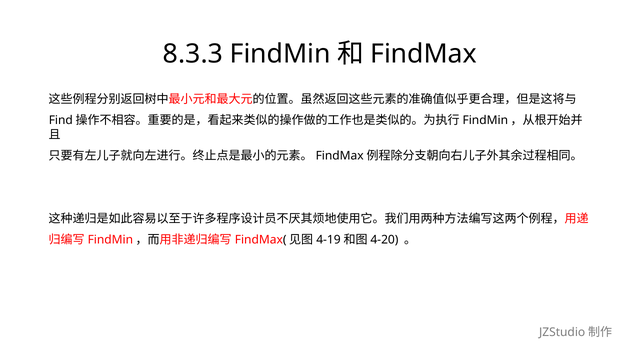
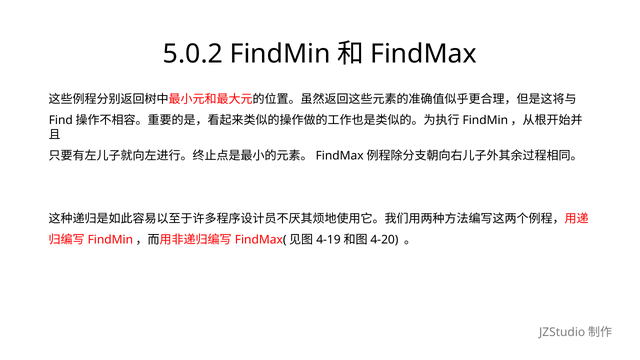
8.3.3: 8.3.3 -> 5.0.2 (193, 54)
